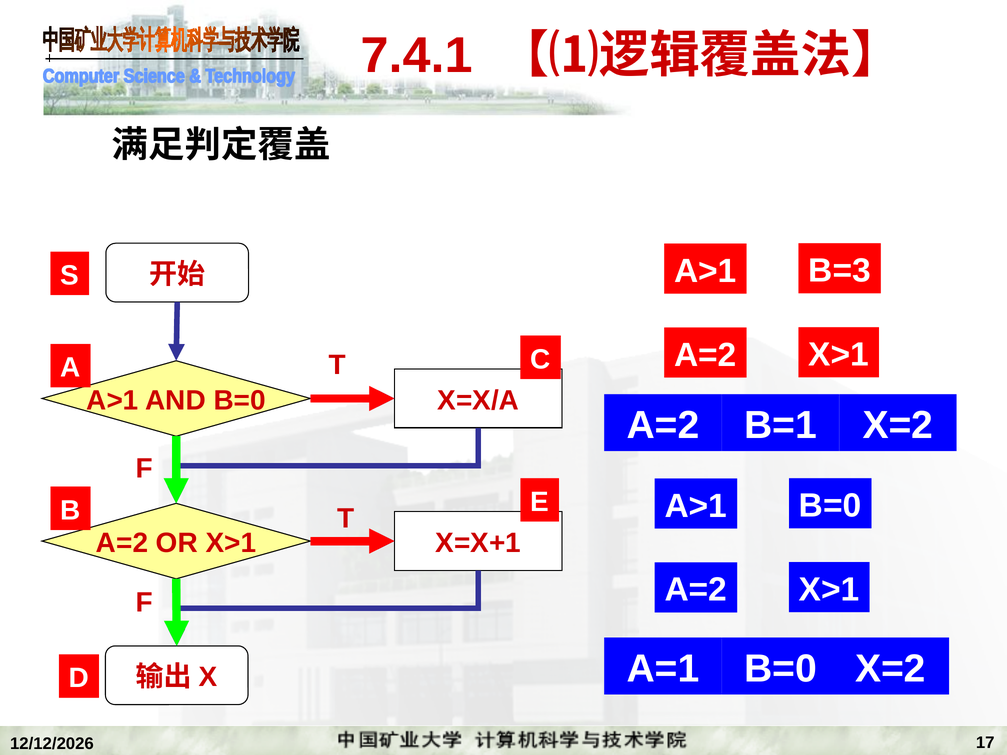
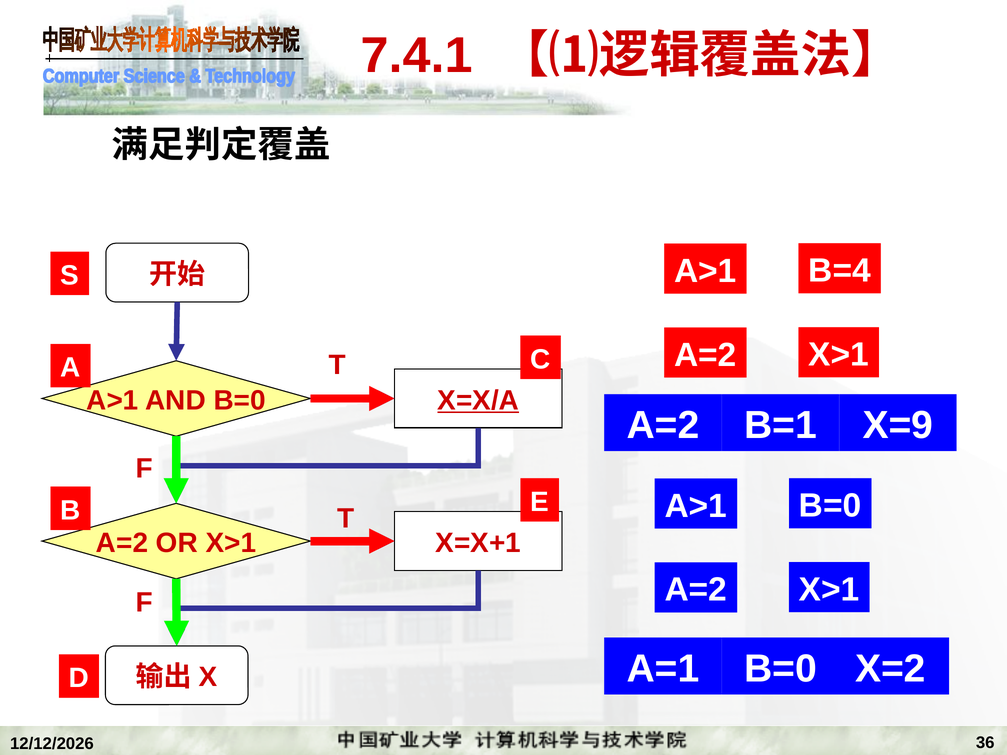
B=3: B=3 -> B=4 (840, 271)
X=X/A underline: none -> present (478, 401)
B=1 X=2: X=2 -> X=9 (898, 426)
17: 17 -> 36 (985, 743)
